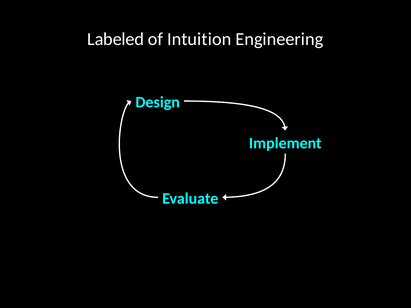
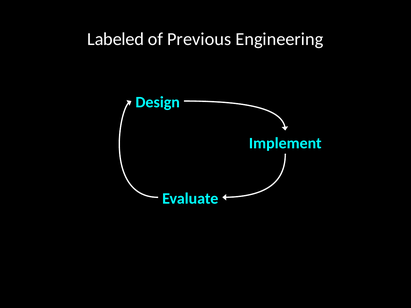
Intuition: Intuition -> Previous (199, 39)
